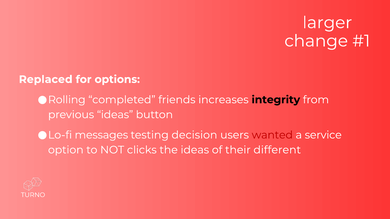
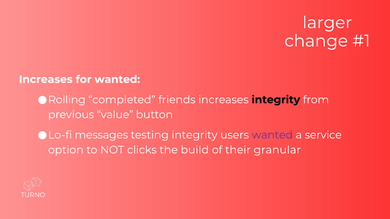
Replaced: Replaced -> Increases (46, 80)
for options: options -> wanted (117, 80)
previous ideas: ideas -> value (115, 115)
testing decision: decision -> integrity (194, 135)
wanted colour: red -> purple (272, 135)
the ideas: ideas -> build (195, 150)
different: different -> granular (277, 150)
